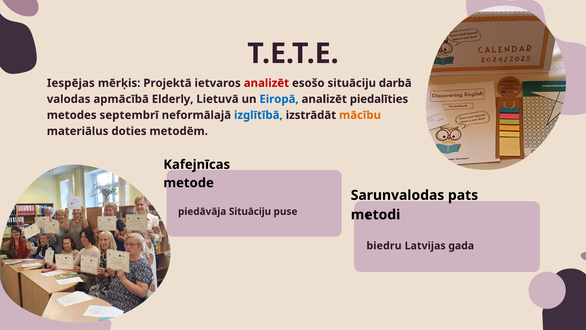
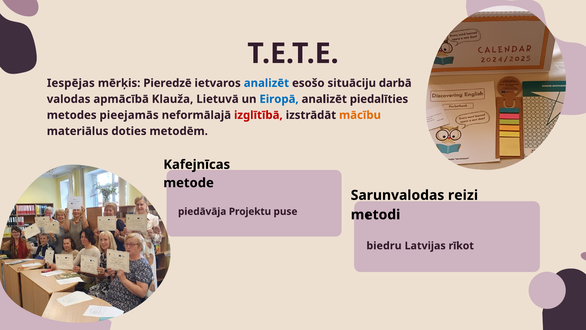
Projektā: Projektā -> Pieredzē (168, 83)
analizēt colour: red -> blue (266, 83)
Elderly: Elderly -> Klauža (173, 99)
septembrī: septembrī -> pieejamās (129, 115)
izglītībā colour: blue -> red (258, 115)
pats: pats -> reizi (463, 195)
piedāvāja Situāciju: Situāciju -> Projektu (250, 211)
gada: gada -> rīkot (461, 246)
